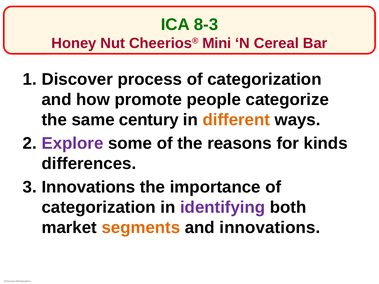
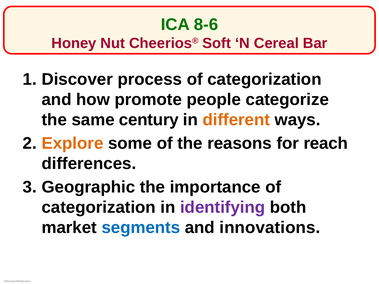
8-3: 8-3 -> 8-6 (206, 25)
Mini: Mini -> Soft (217, 43)
Explore colour: purple -> orange (72, 144)
kinds: kinds -> reach (326, 144)
Innovations: Innovations -> Geographic (88, 187)
segments colour: orange -> blue (141, 228)
